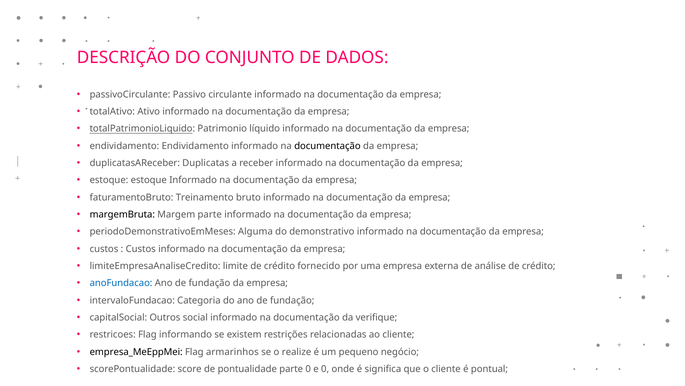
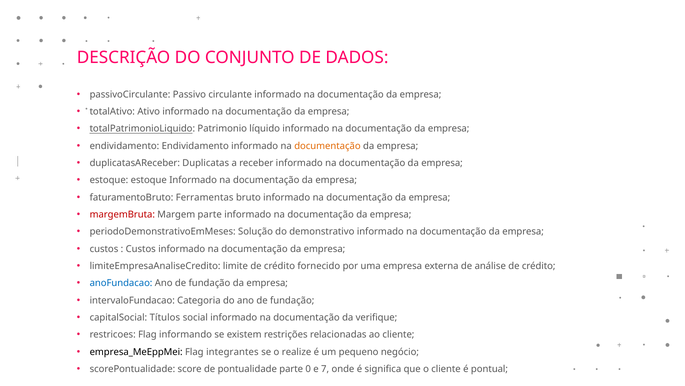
documentação colour: black -> orange (327, 146)
Treinamento: Treinamento -> Ferramentas (205, 197)
margemBruta colour: black -> red (122, 214)
Alguma: Alguma -> Solução (256, 232)
Outros: Outros -> Títulos (165, 317)
armarinhos: armarinhos -> integrantes (232, 352)
e 0: 0 -> 7 (325, 369)
